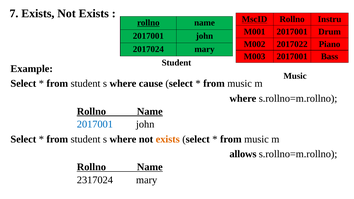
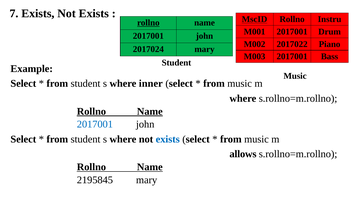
cause: cause -> inner (151, 84)
exists colour: orange -> blue (168, 139)
2317024: 2317024 -> 2195845 (95, 180)
